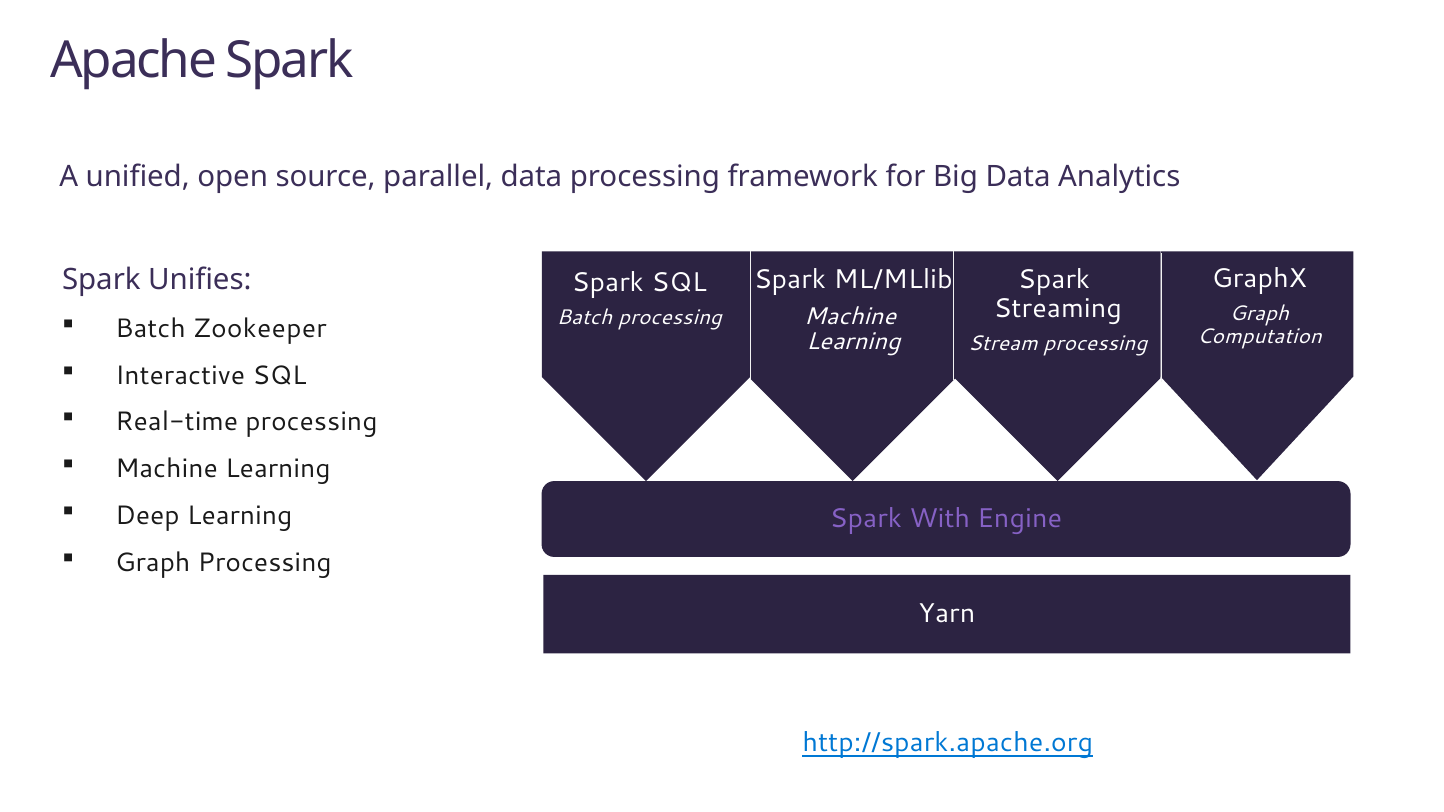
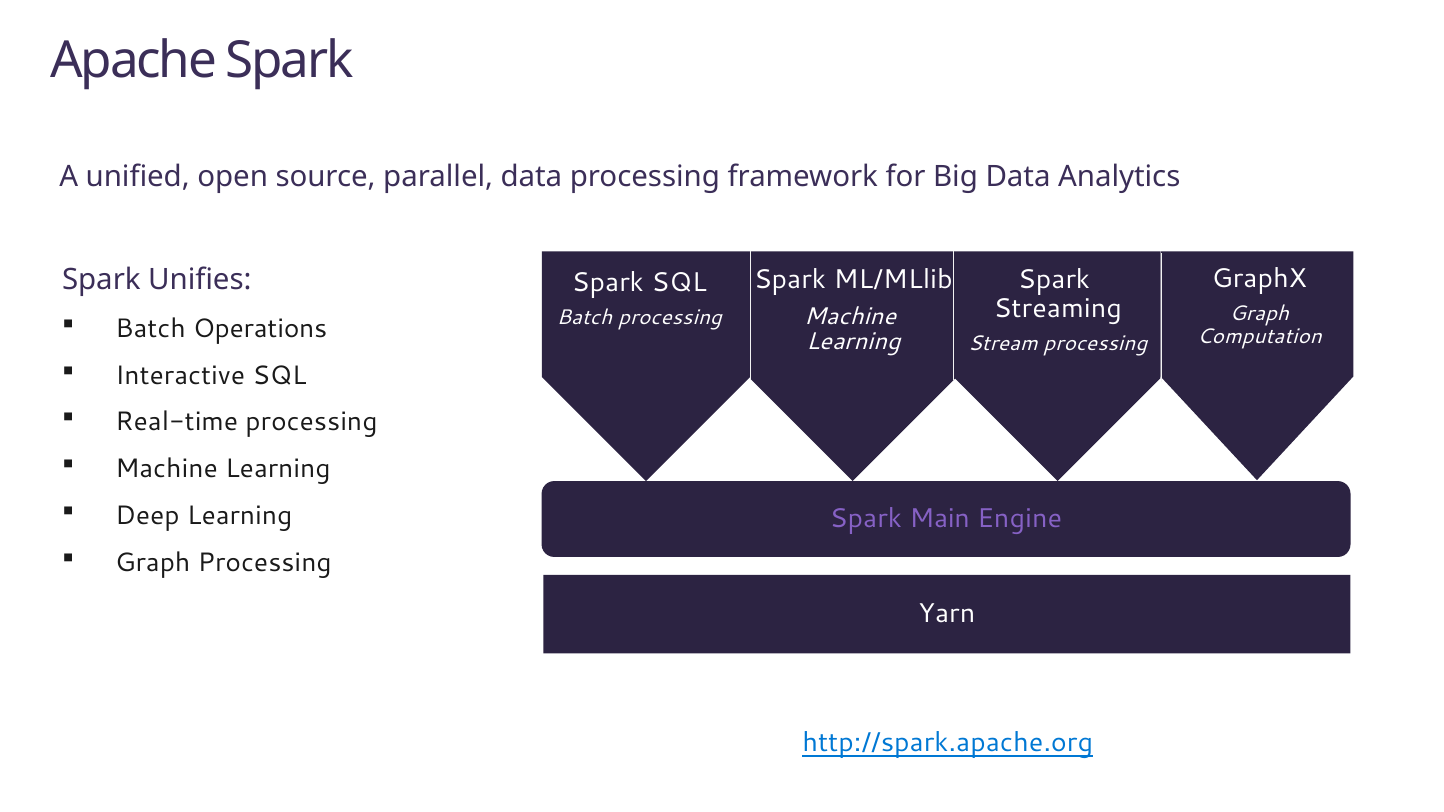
Zookeeper: Zookeeper -> Operations (260, 329)
With: With -> Main (940, 519)
